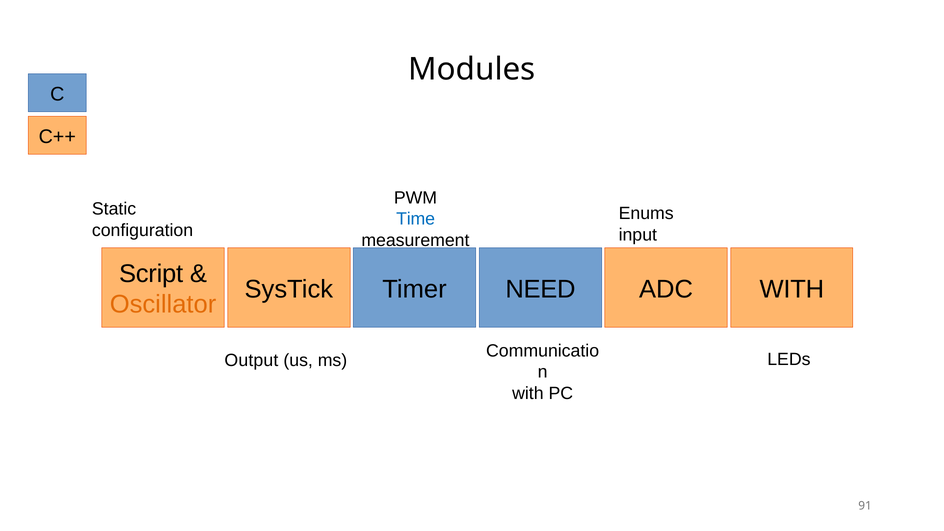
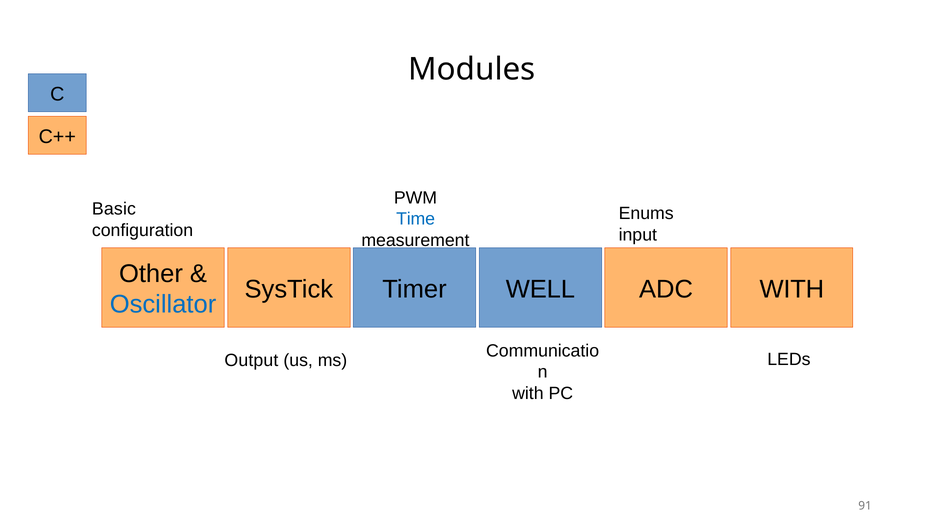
Static: Static -> Basic (114, 209)
Script: Script -> Other (151, 274)
NEED: NEED -> WELL (540, 289)
Oscillator colour: orange -> blue (163, 305)
